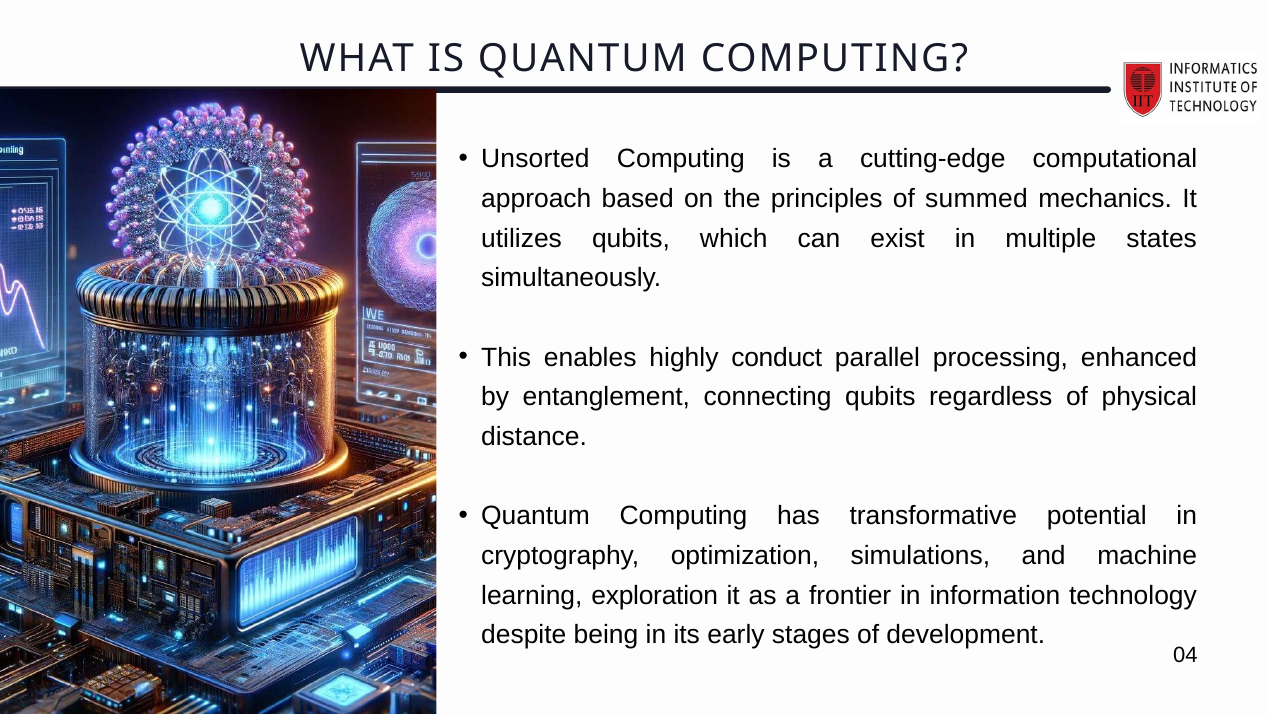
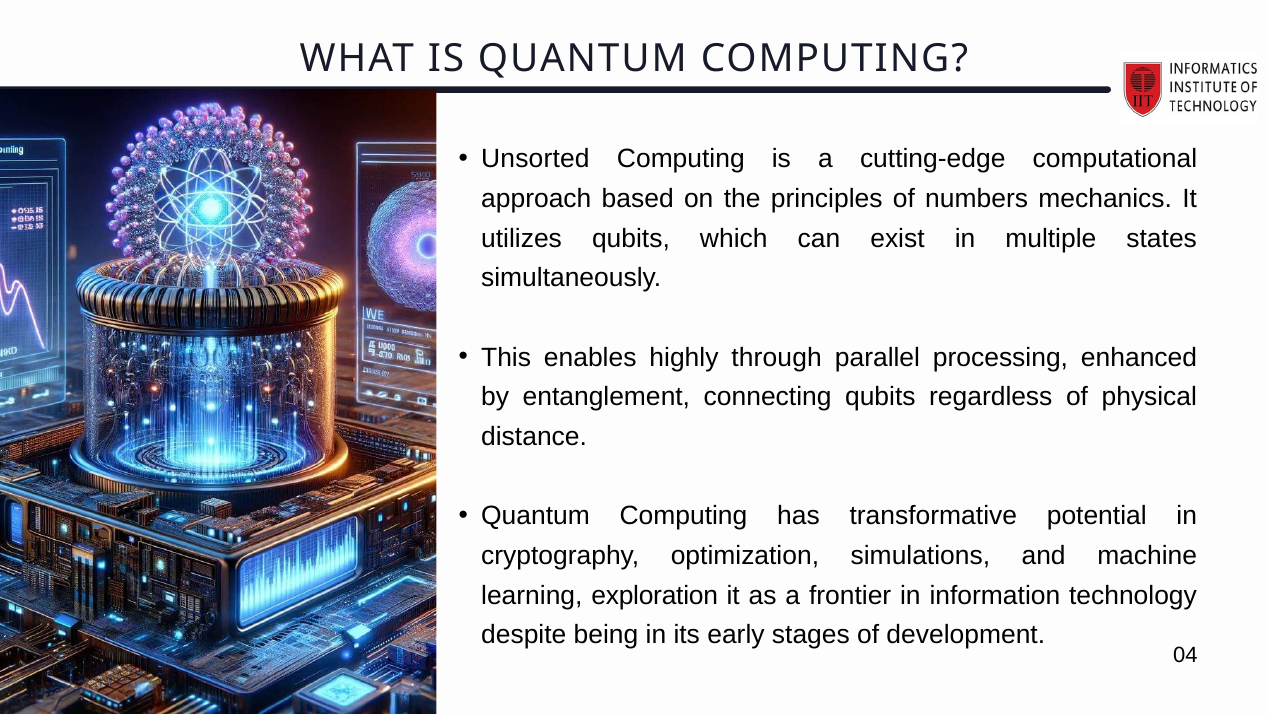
summed: summed -> numbers (977, 199)
conduct: conduct -> through (777, 357)
